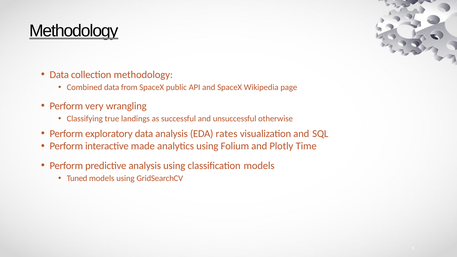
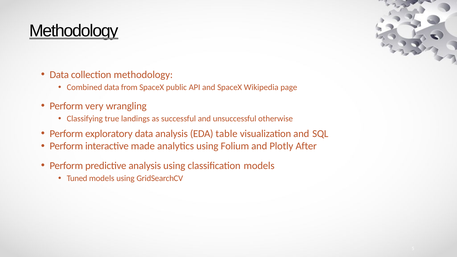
rates: rates -> table (227, 134)
Time: Time -> After (306, 146)
